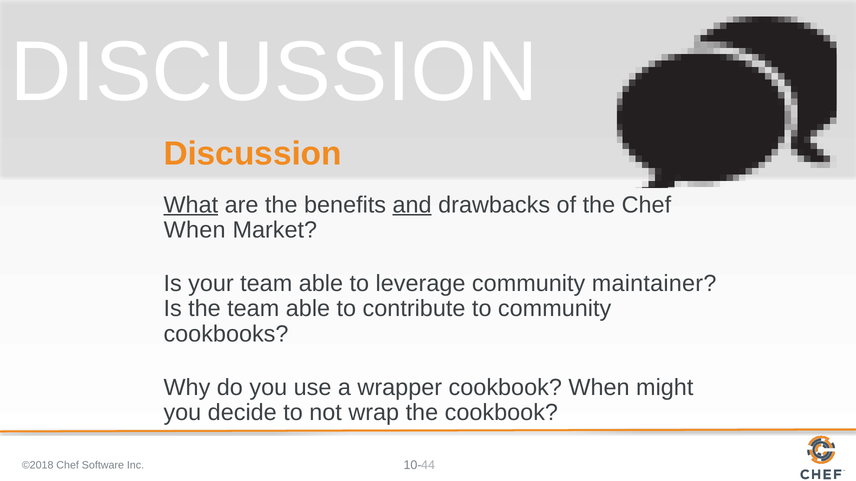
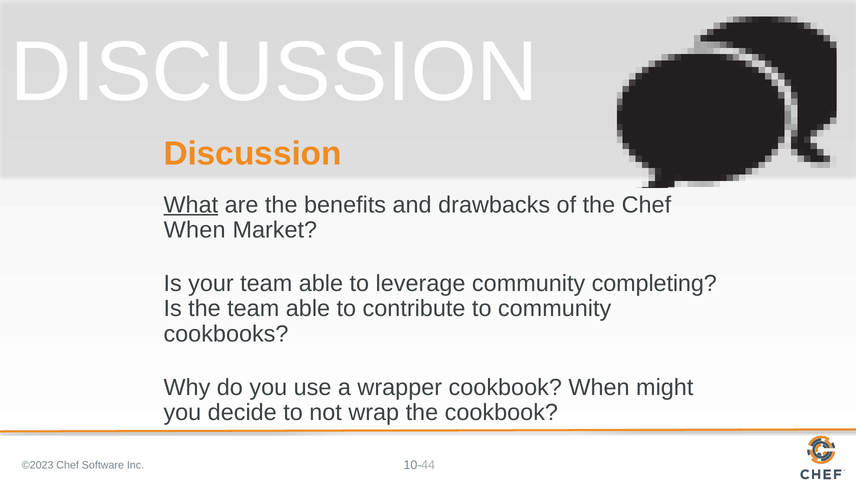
and underline: present -> none (412, 205)
maintainer: maintainer -> completing (654, 284)
©2018: ©2018 -> ©2023 (38, 466)
